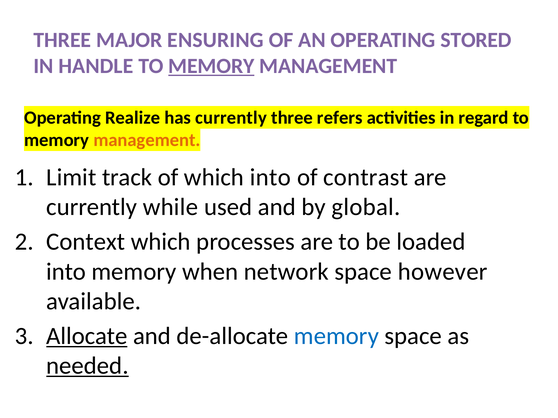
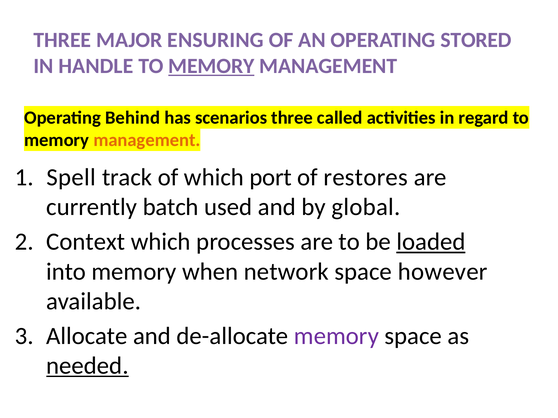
Realize: Realize -> Behind (133, 118)
has currently: currently -> scenarios (231, 118)
refers: refers -> called (340, 118)
Limit: Limit -> Spell (71, 178)
which into: into -> port (271, 178)
contrast: contrast -> restores (366, 178)
while: while -> batch (171, 207)
loaded underline: none -> present (431, 242)
Allocate underline: present -> none (87, 336)
memory colour: blue -> purple (336, 336)
